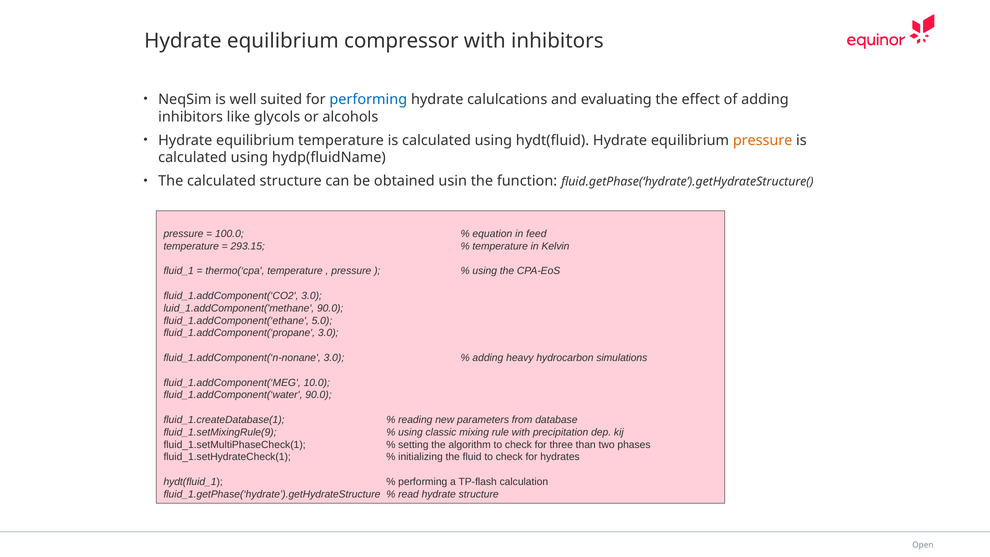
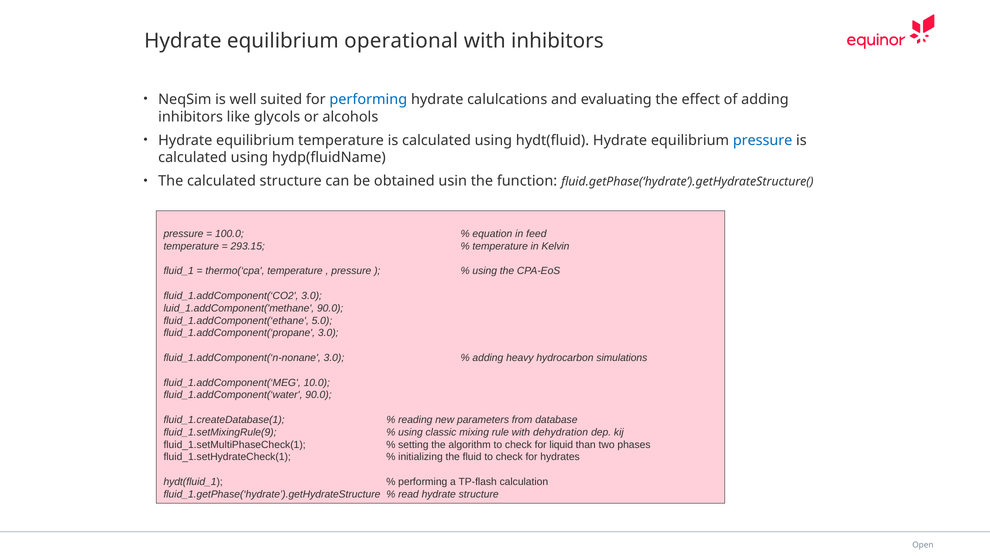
compressor: compressor -> operational (401, 41)
pressure colour: orange -> blue (763, 140)
precipitation: precipitation -> dehydration (561, 432)
three: three -> liquid (561, 445)
